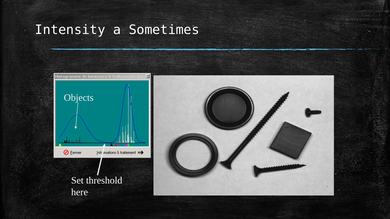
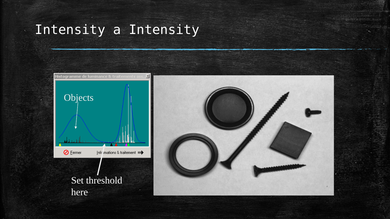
a Sometimes: Sometimes -> Intensity (164, 30)
